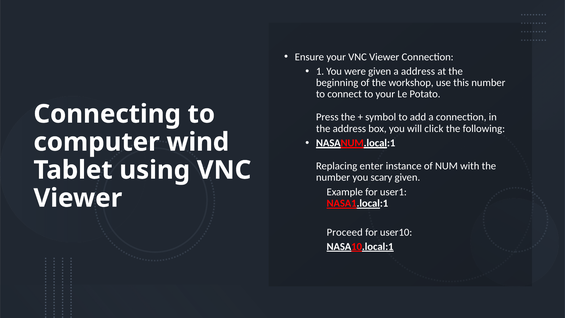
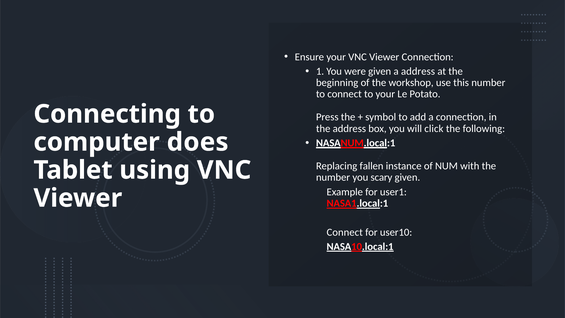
wind: wind -> does (198, 142)
enter: enter -> fallen (372, 166)
Proceed: Proceed -> Connect (345, 232)
